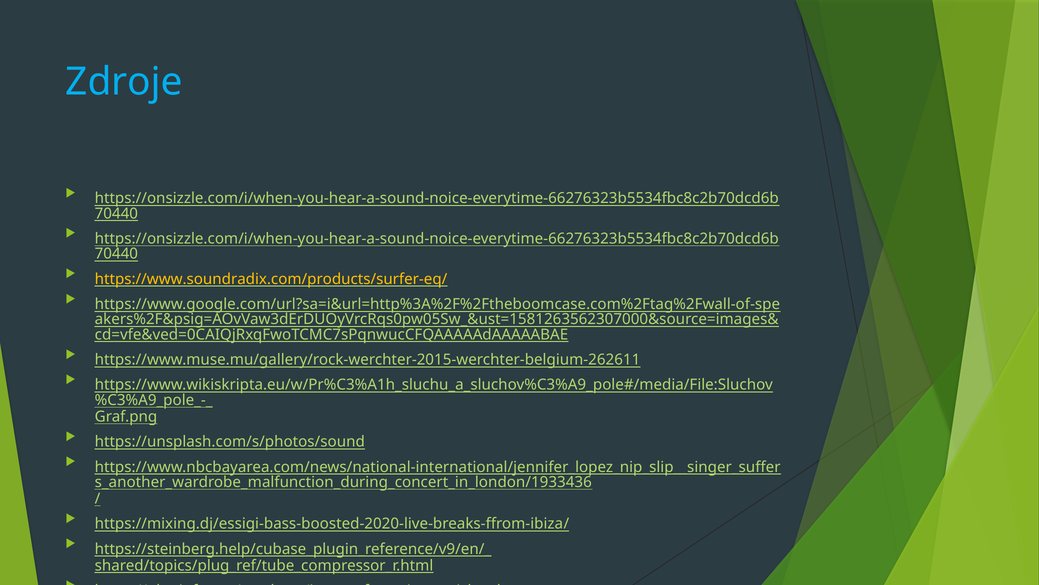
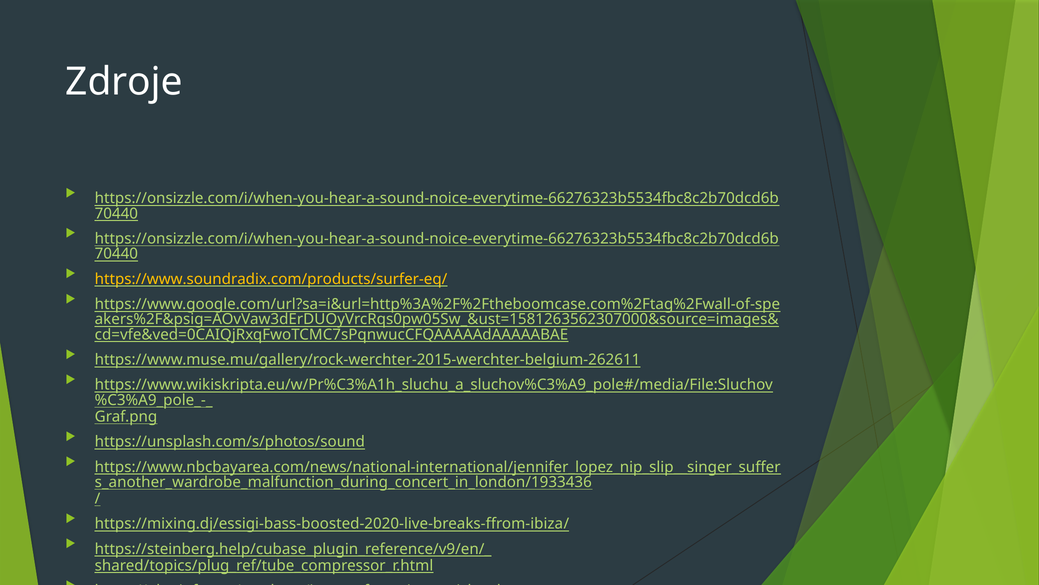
Zdroje colour: light blue -> white (124, 82)
